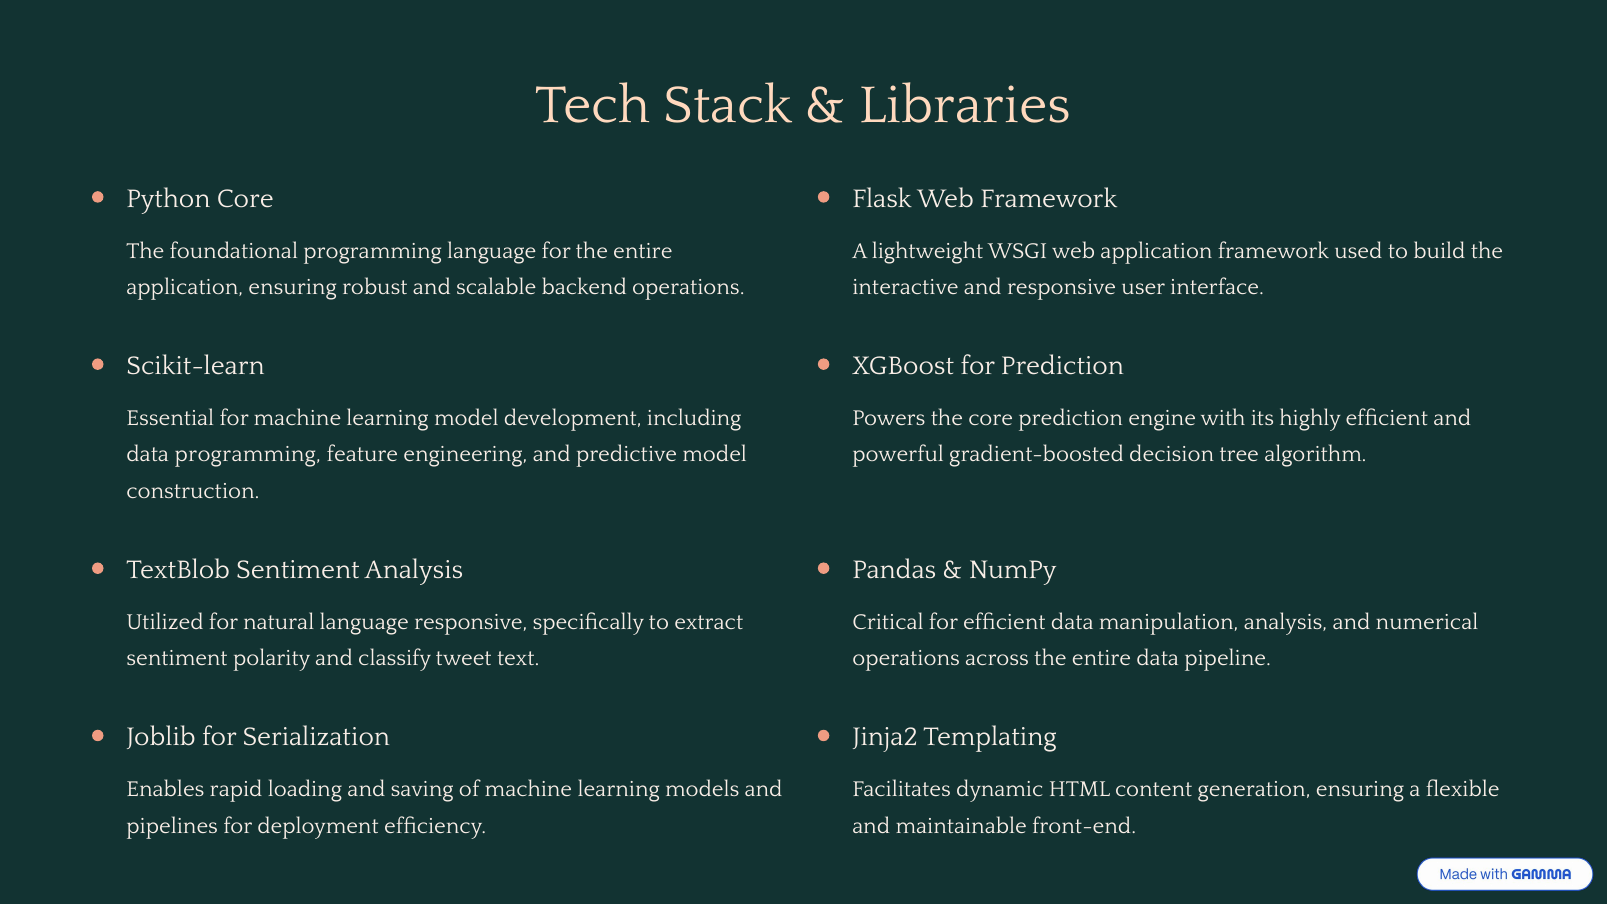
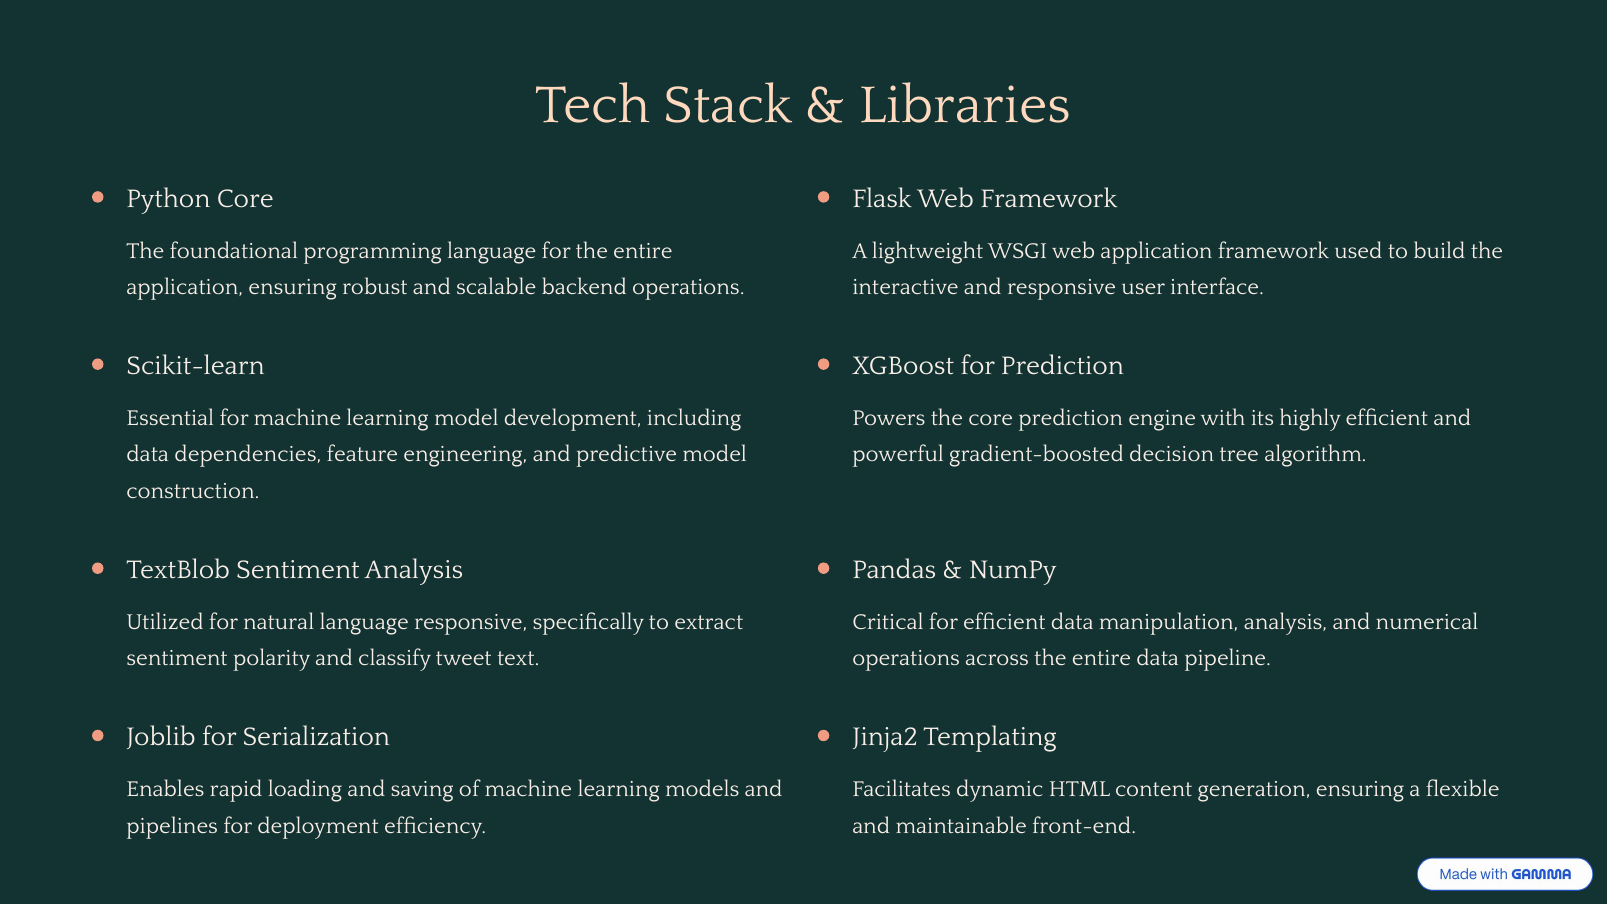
data programming: programming -> dependencies (248, 454)
